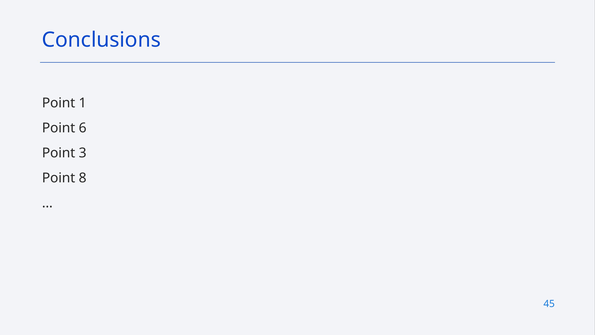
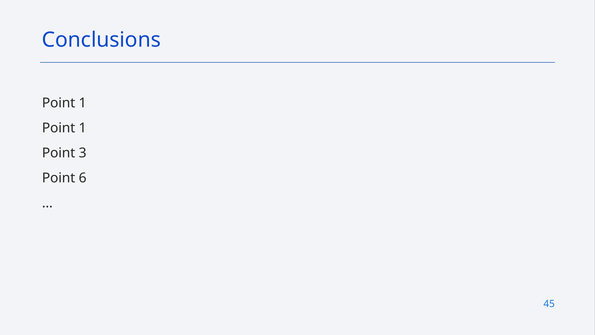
6: 6 -> 1 (83, 128)
8: 8 -> 6 (83, 178)
